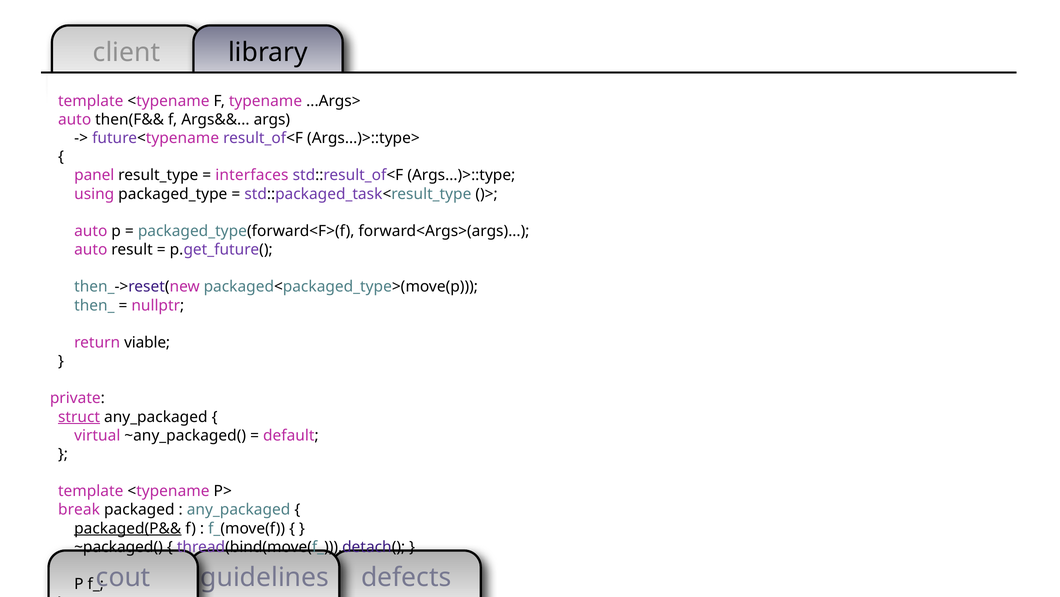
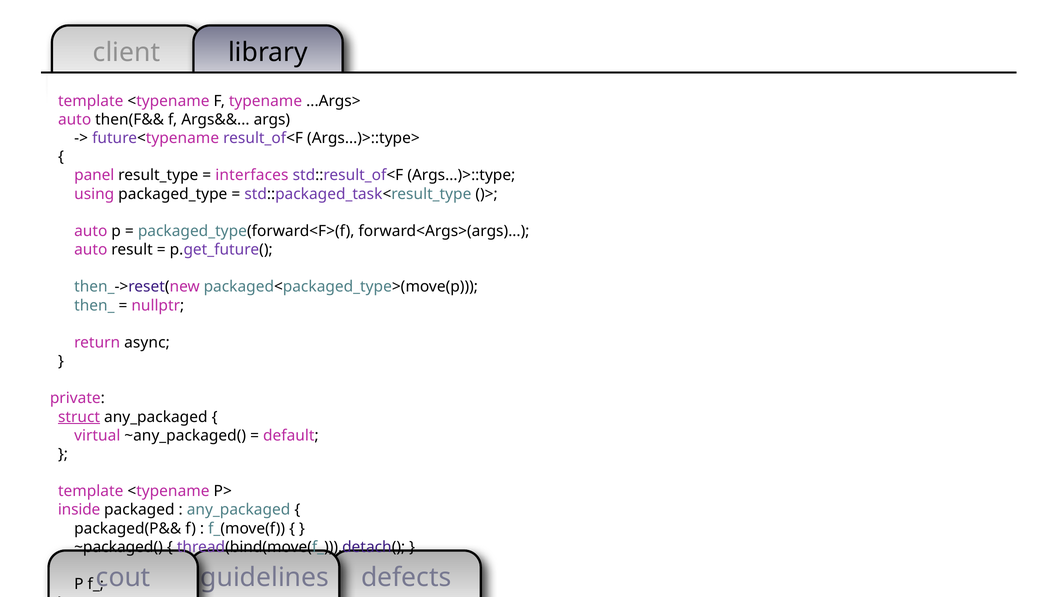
viable: viable -> async (147, 343)
break: break -> inside (79, 510)
packaged(P&& underline: present -> none (128, 528)
